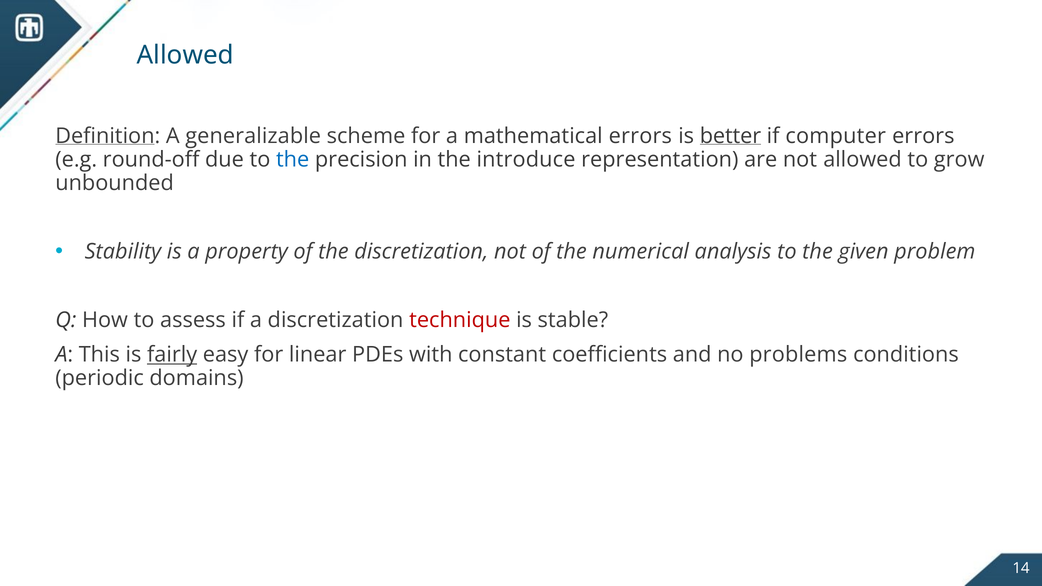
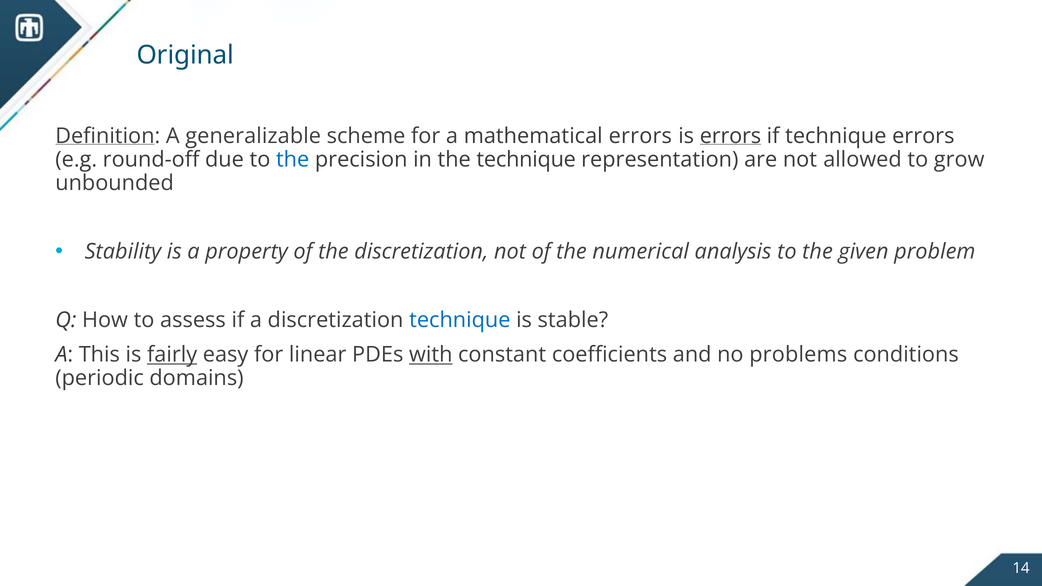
Allowed: Allowed -> Original (185, 55)
is better: better -> errors (730, 136)
if computer: computer -> technique (836, 136)
the introduce: introduce -> technique (526, 159)
technique colour: red -> blue (460, 320)
with underline: none -> present (431, 355)
